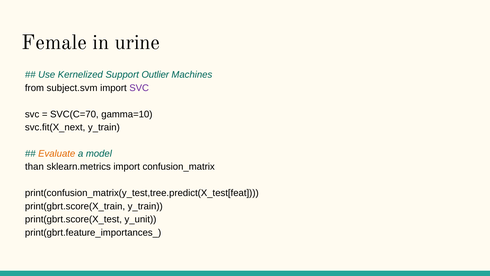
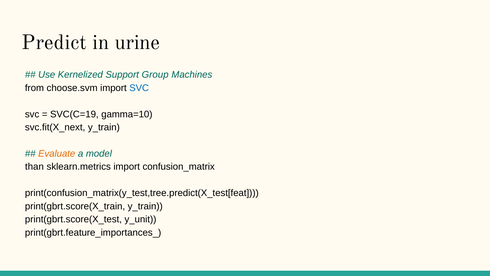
Female: Female -> Predict (54, 42)
Outlier: Outlier -> Group (155, 75)
subject.svm: subject.svm -> choose.svm (72, 88)
SVC colour: purple -> blue (139, 88)
SVC(C=70: SVC(C=70 -> SVC(C=19 (74, 114)
